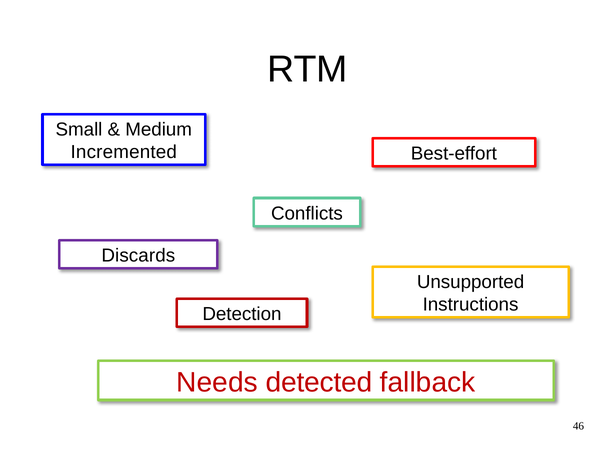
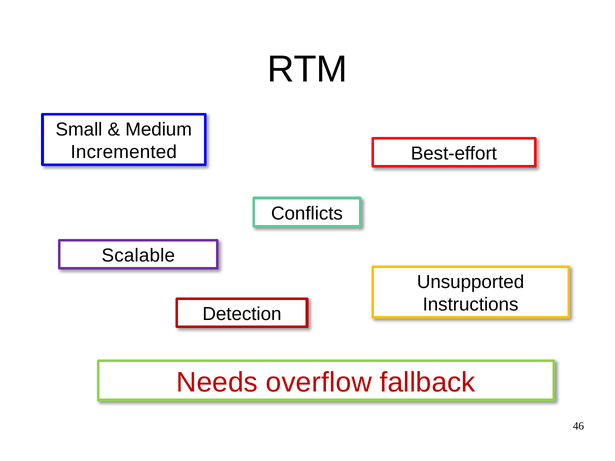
Discards: Discards -> Scalable (138, 256)
detected: detected -> overflow (319, 382)
